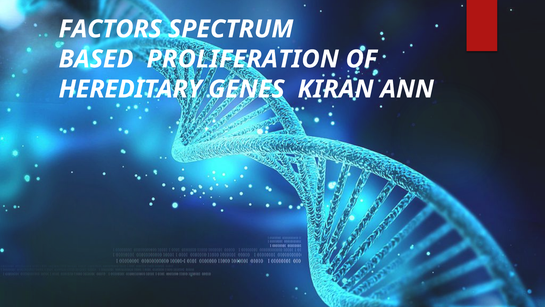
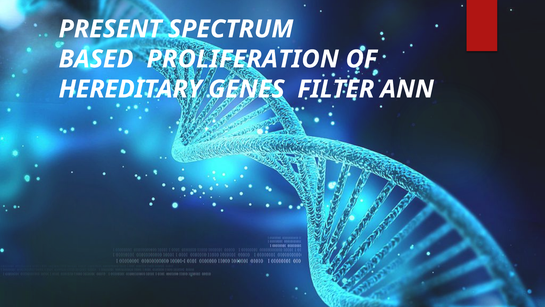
FACTORS: FACTORS -> PRESENT (110, 29)
KIRAN: KIRAN -> FILTER (336, 89)
